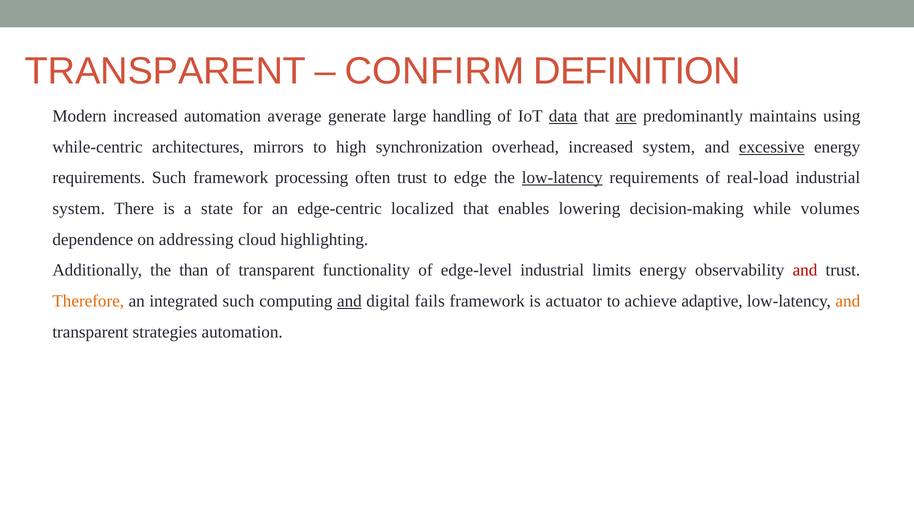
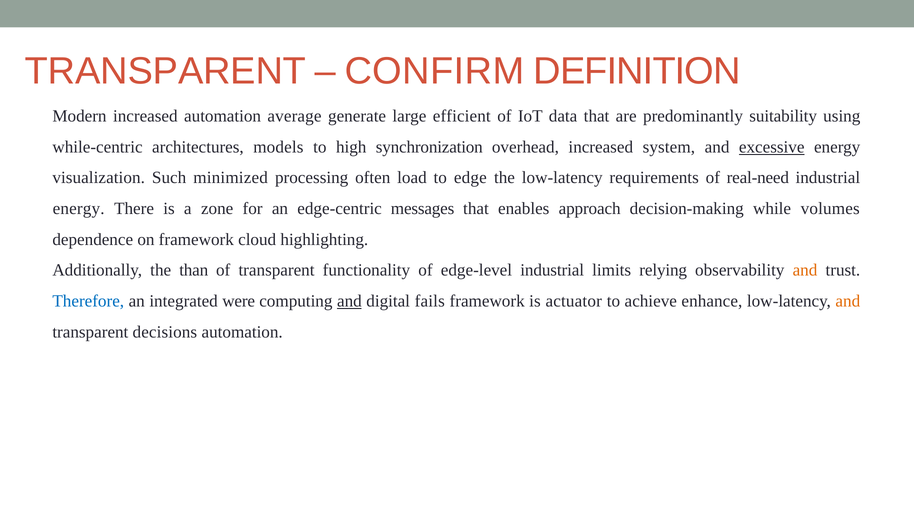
handling: handling -> efficient (462, 116)
data underline: present -> none (563, 116)
are underline: present -> none (626, 116)
maintains: maintains -> suitability (783, 116)
mirrors: mirrors -> models (278, 147)
requirements: requirements -> visualization (99, 178)
Such framework: framework -> minimized (231, 178)
often trust: trust -> load (412, 178)
low-latency underline: present -> none (562, 178)
real-load: real-load -> real-need (758, 178)
system: system -> energy (79, 209)
state: state -> zone (217, 209)
localized: localized -> messages (423, 209)
lowering: lowering -> approach (590, 209)
on addressing: addressing -> framework (196, 240)
limits energy: energy -> relying (663, 270)
and colour: red -> orange (805, 270)
Therefore colour: orange -> blue (88, 301)
integrated such: such -> were (239, 301)
adaptive: adaptive -> enhance (712, 301)
strategies: strategies -> decisions (165, 332)
